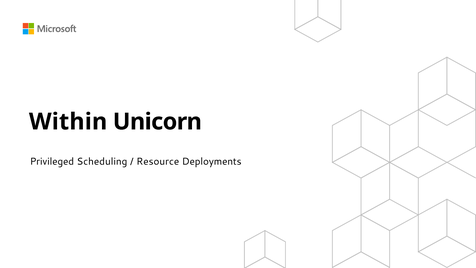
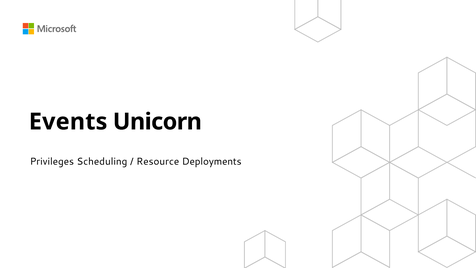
Within: Within -> Events (68, 122)
Privileged: Privileged -> Privileges (52, 161)
